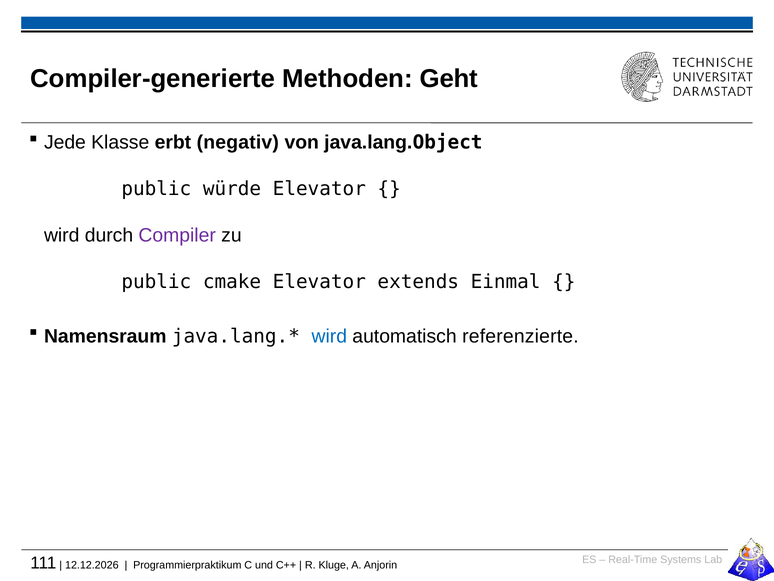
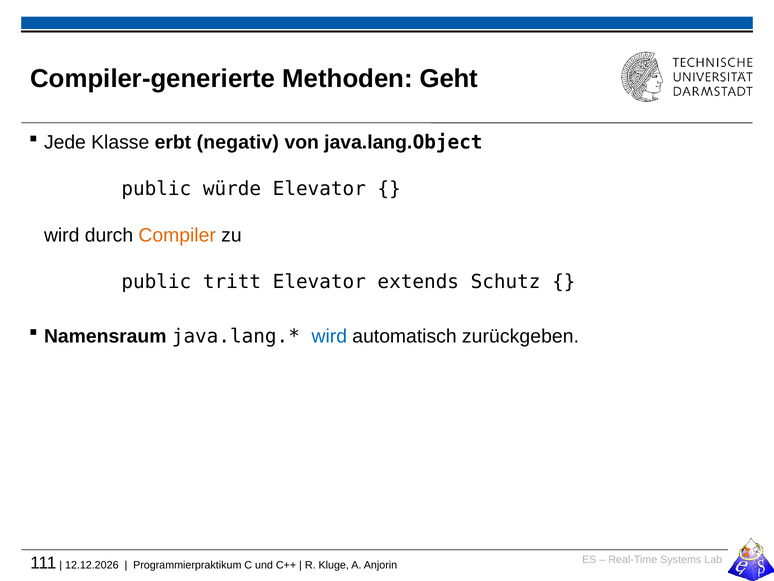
Compiler colour: purple -> orange (177, 235)
cmake: cmake -> tritt (232, 282)
Einmal: Einmal -> Schutz (506, 282)
referenzierte: referenzierte -> zurückgeben (521, 336)
